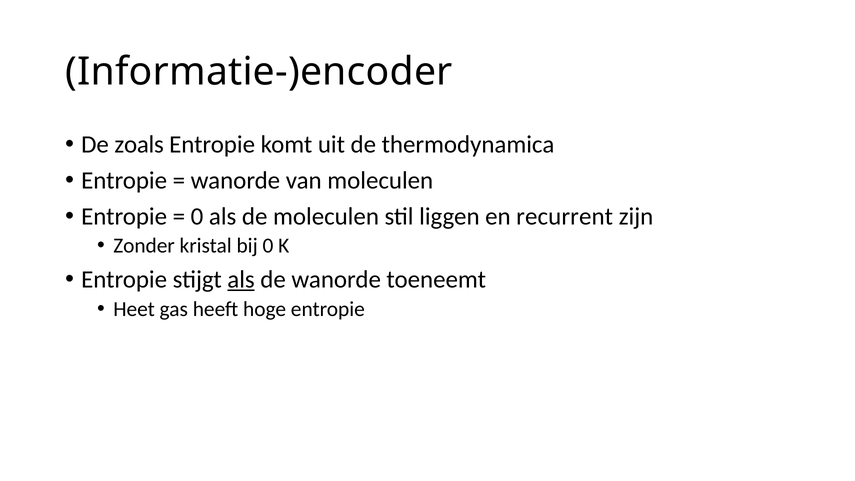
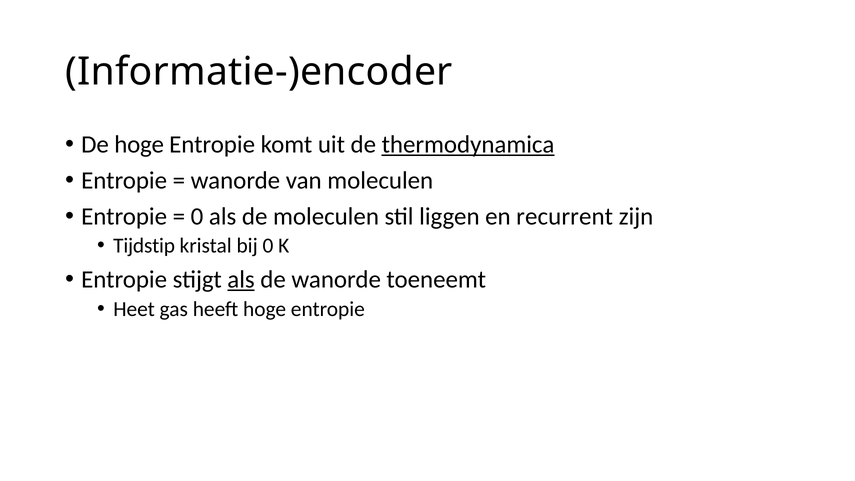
De zoals: zoals -> hoge (139, 145)
thermodynamica underline: none -> present (468, 145)
Zonder: Zonder -> Tijdstip (144, 246)
